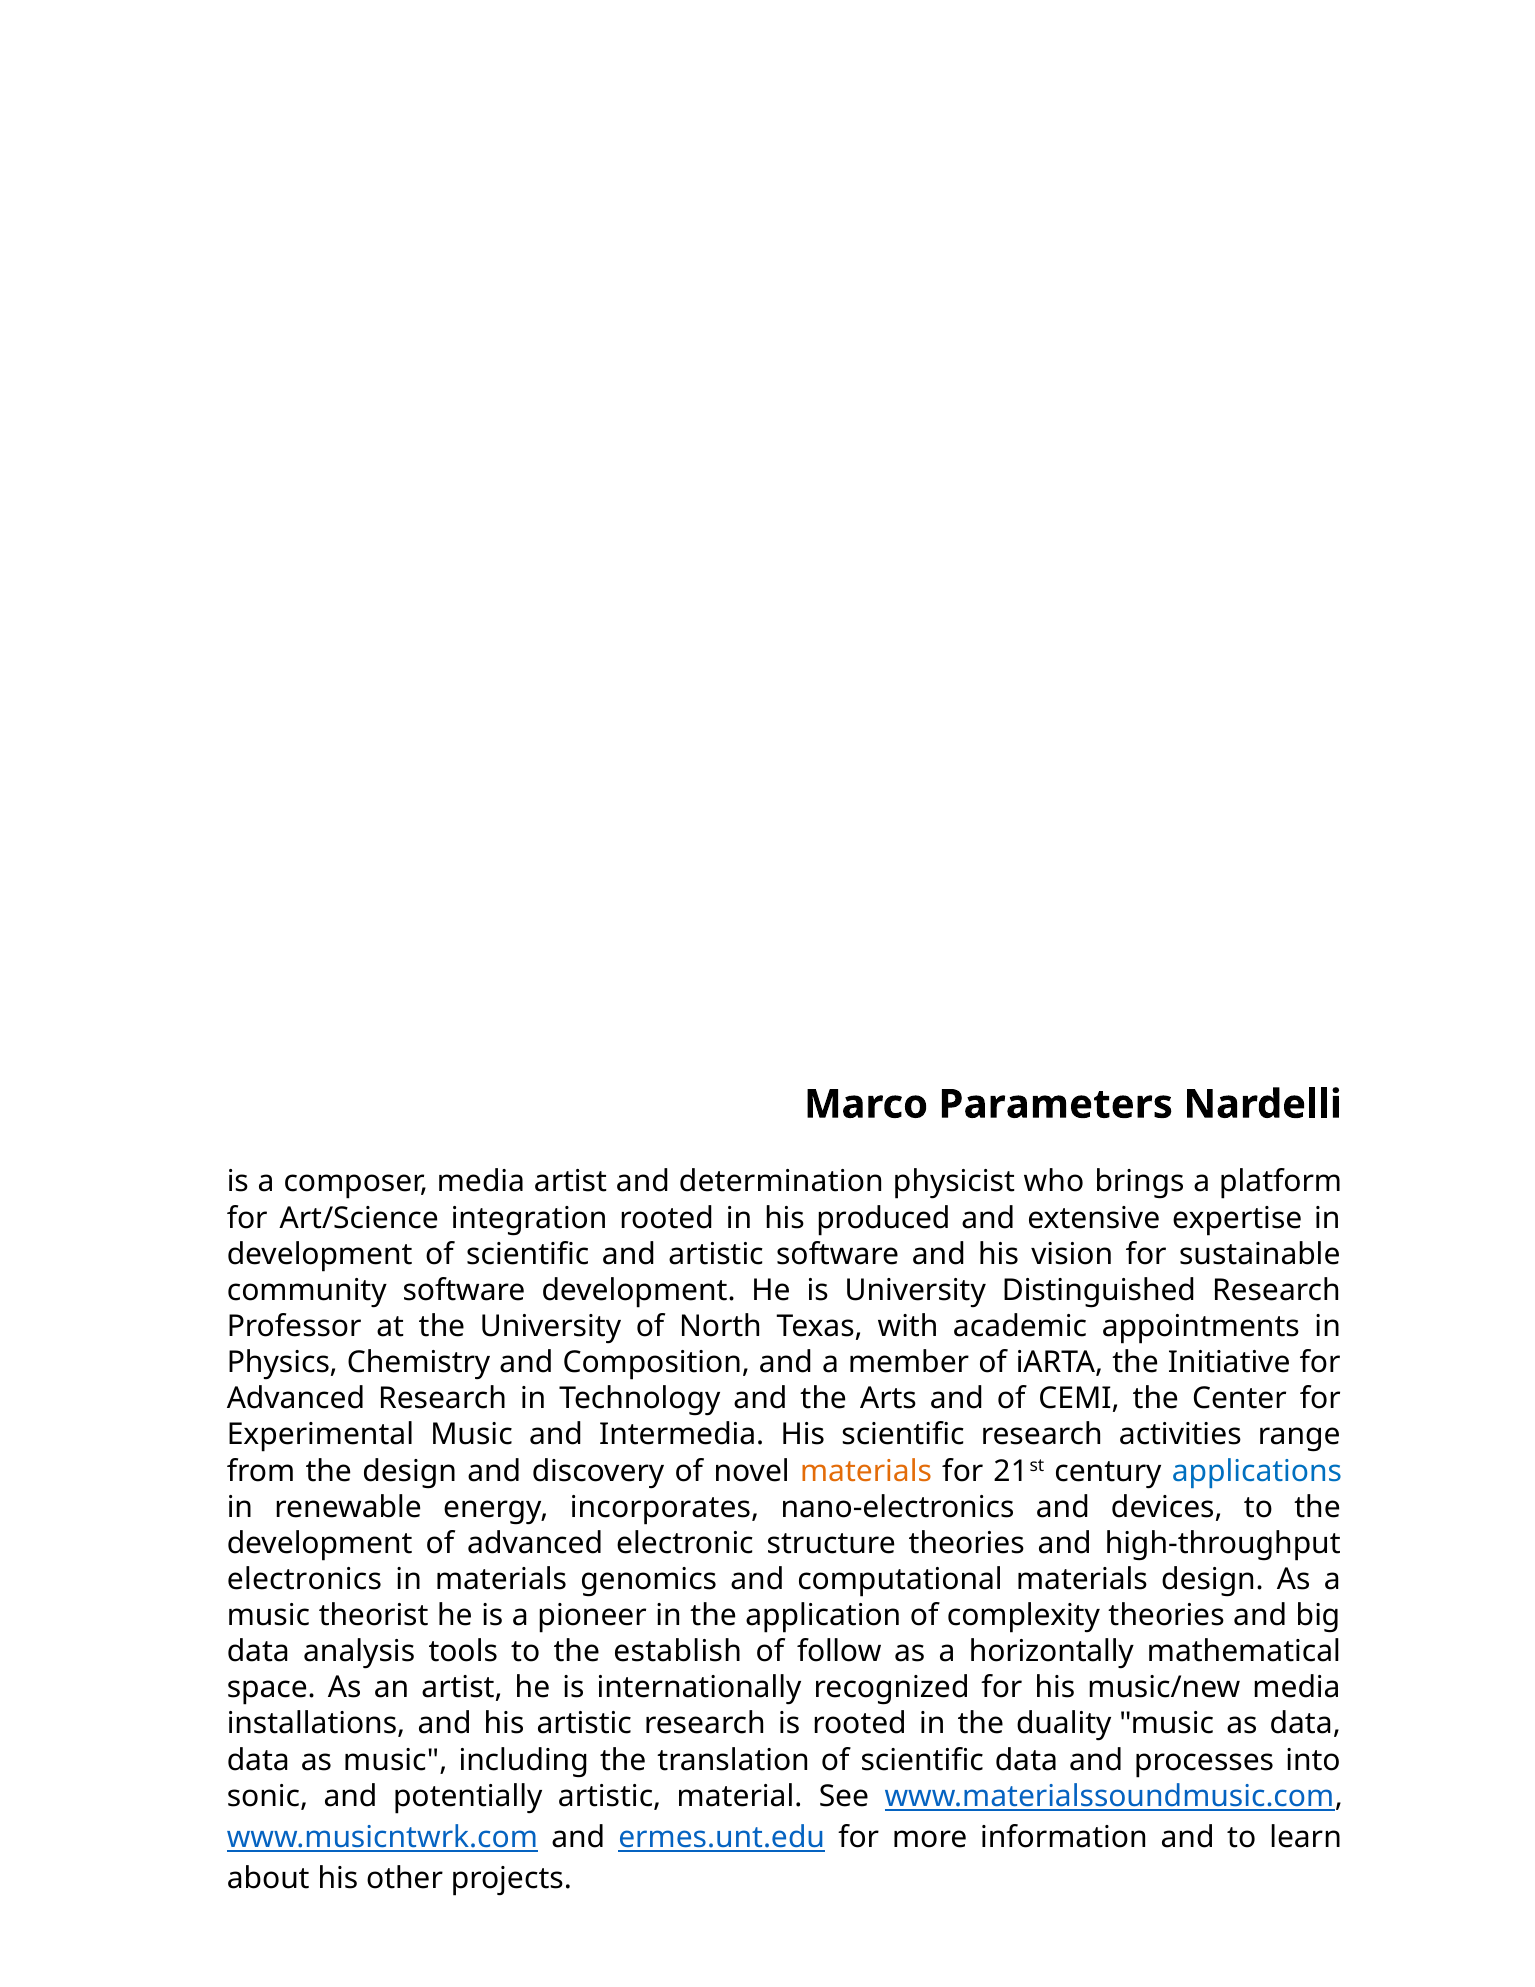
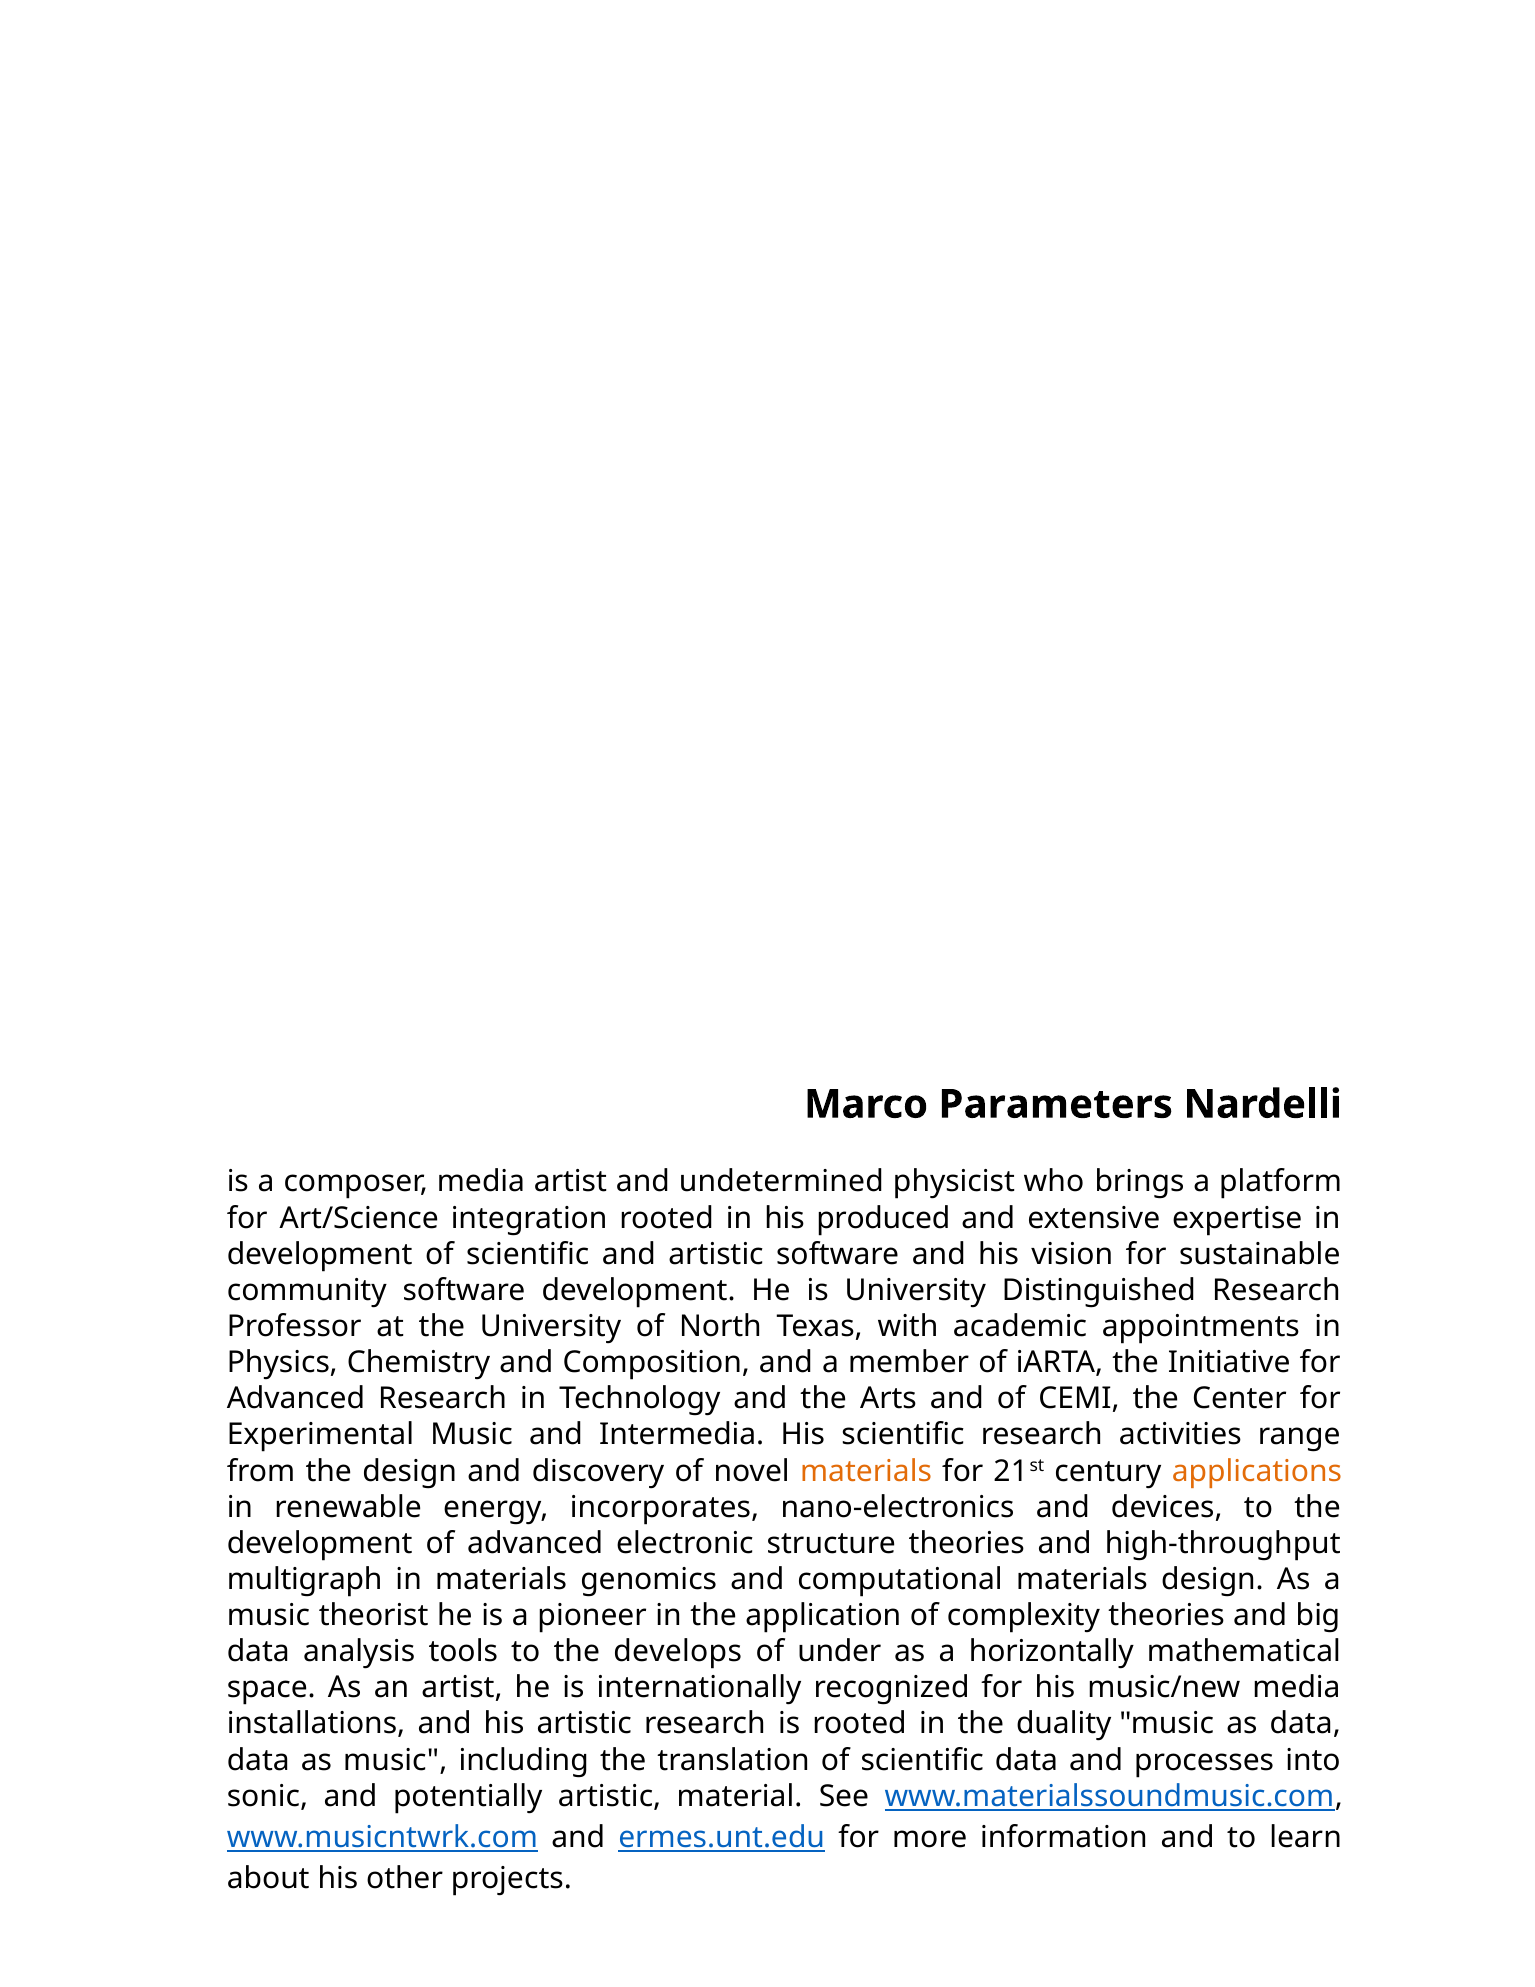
determination: determination -> undetermined (781, 1182)
applications colour: blue -> orange (1257, 1471)
electronics: electronics -> multigraph (305, 1579)
establish: establish -> develops (678, 1651)
follow: follow -> under (839, 1651)
